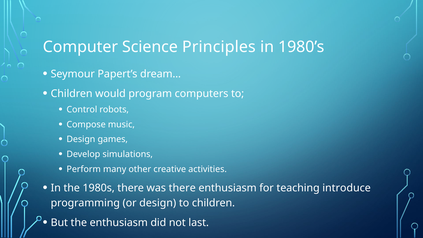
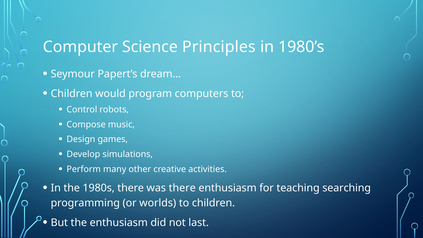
introduce: introduce -> searching (347, 188)
or design: design -> worlds (158, 203)
